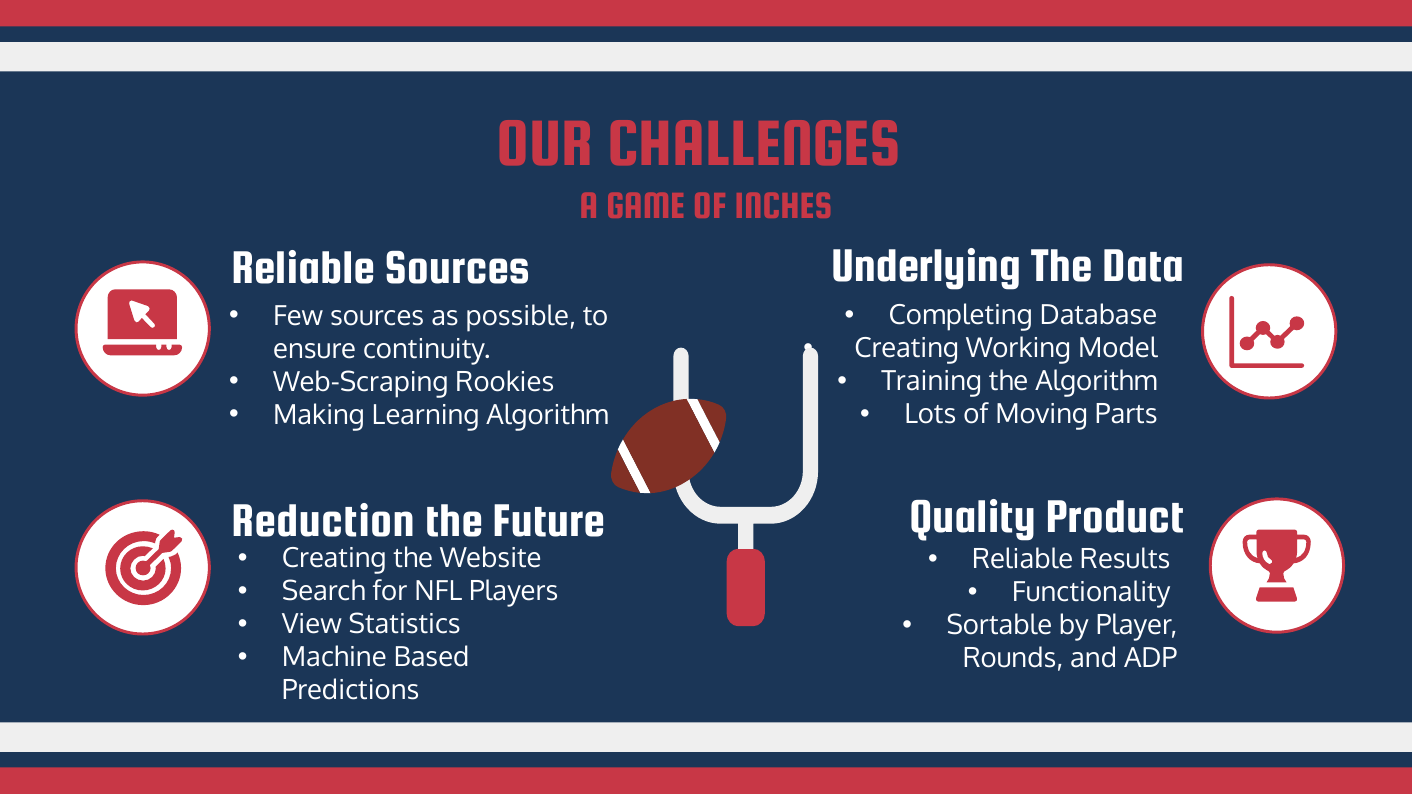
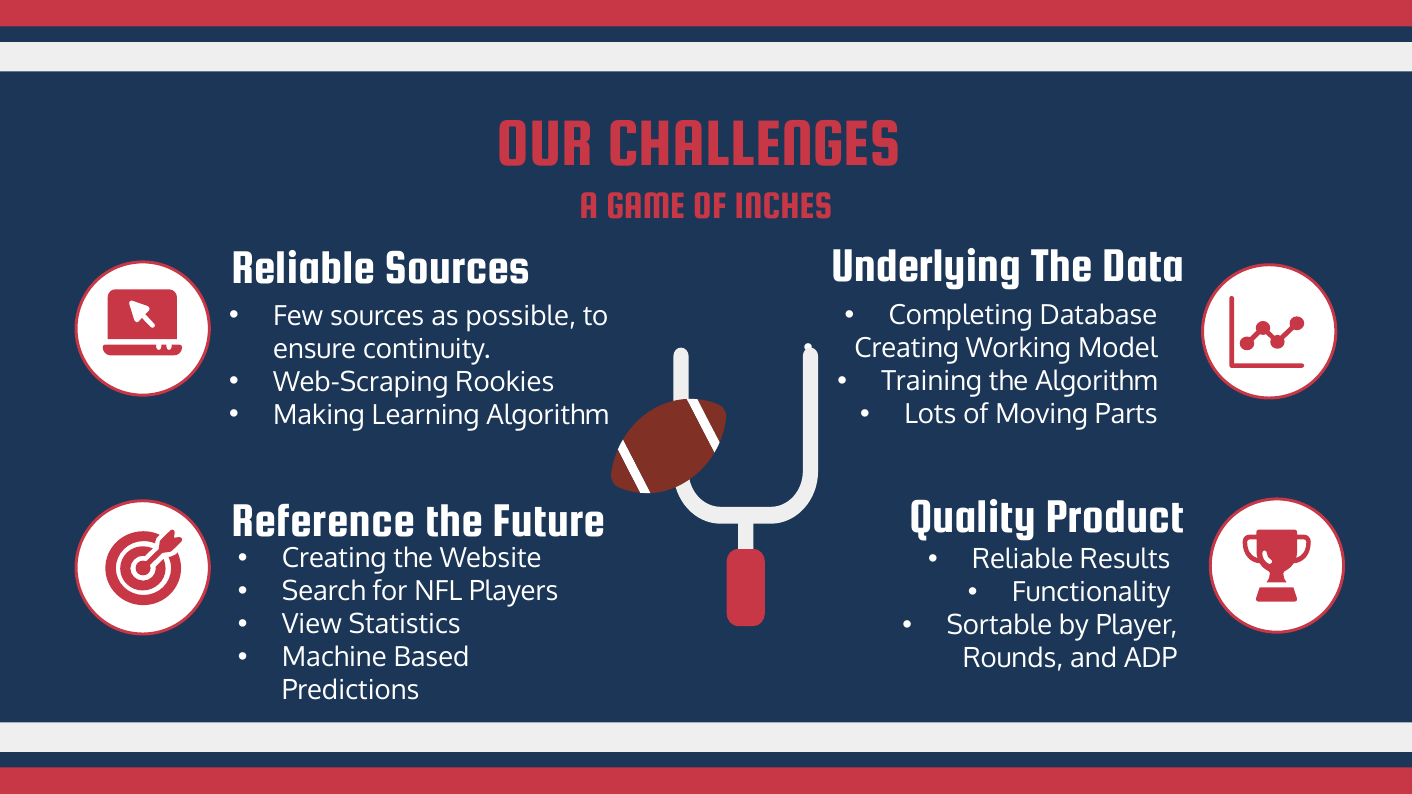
Reduction: Reduction -> Reference (323, 521)
